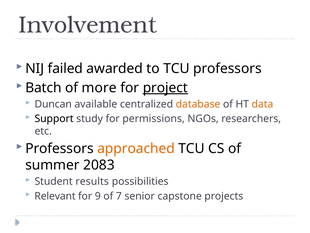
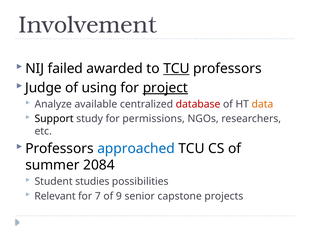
TCU underline: none -> present (176, 68)
Batch: Batch -> Judge (43, 88)
more: more -> using (99, 88)
Duncan: Duncan -> Analyze (53, 104)
database colour: orange -> red (198, 104)
approached colour: orange -> blue (136, 148)
2083: 2083 -> 2084 (99, 165)
results: results -> studies (92, 181)
9: 9 -> 7 (98, 196)
7: 7 -> 9 (119, 196)
